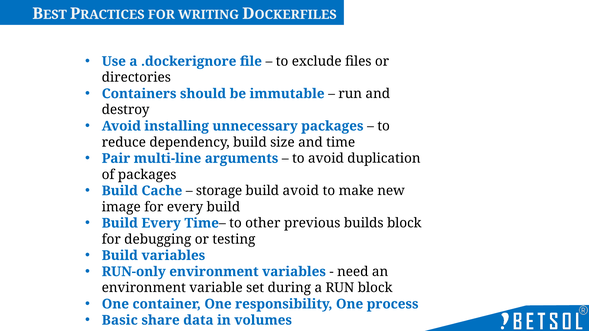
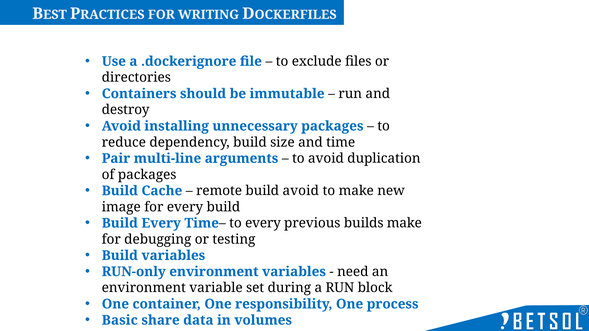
storage: storage -> remote (219, 191)
to other: other -> every (263, 223)
builds block: block -> make (404, 223)
